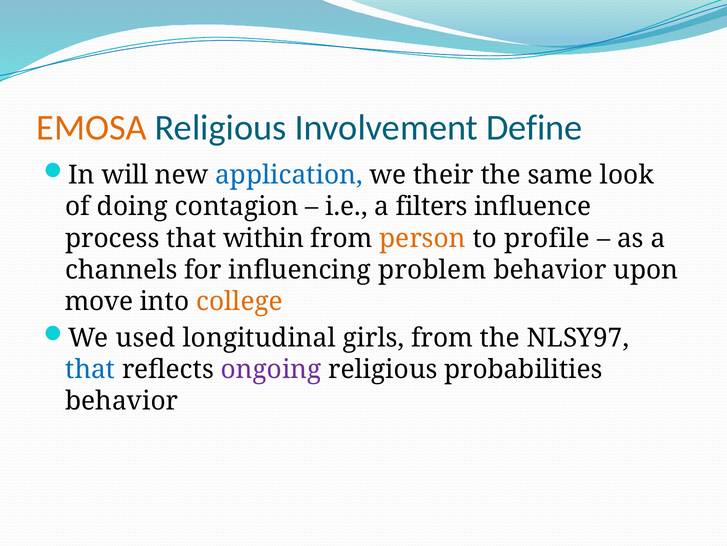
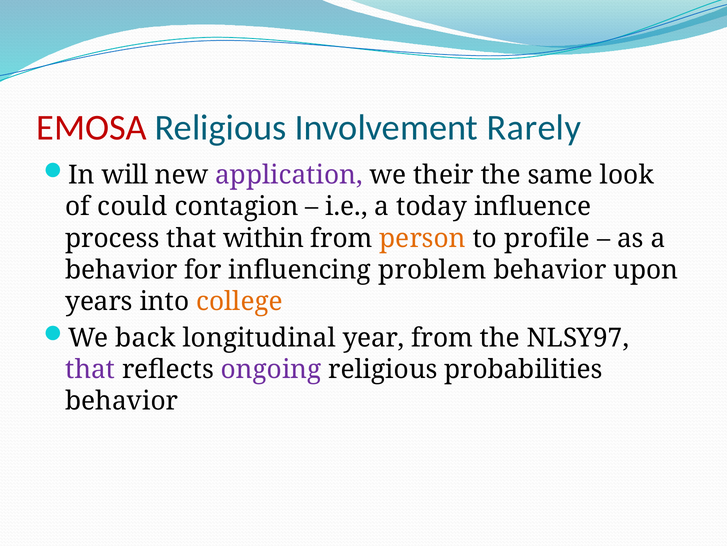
EMOSA colour: orange -> red (92, 128)
Define: Define -> Rarely (534, 128)
application colour: blue -> purple (289, 175)
doing: doing -> could (132, 207)
filters: filters -> today (432, 207)
channels: channels -> behavior (121, 269)
move: move -> years (99, 301)
used: used -> back (145, 338)
girls: girls -> year (374, 338)
that colour: blue -> purple (90, 369)
